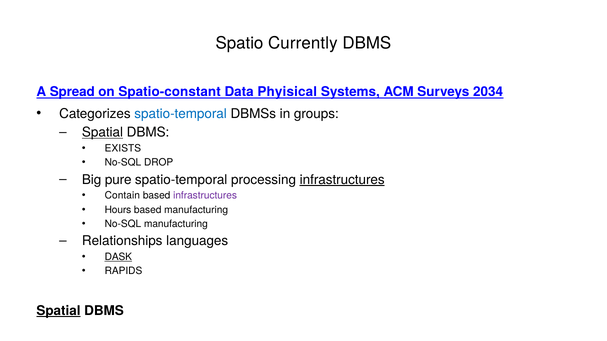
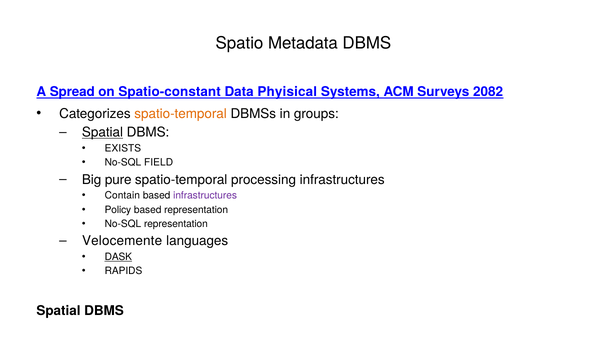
Currently: Currently -> Metadata (303, 43)
2034: 2034 -> 2082 (488, 92)
spatio-temporal colour: blue -> orange (181, 114)
DROP: DROP -> FIELD (159, 163)
infrastructures underline: present -> none (342, 180)
Hours: Hours -> Policy (118, 210)
based manufacturing: manufacturing -> representation (196, 210)
No-SQL manufacturing: manufacturing -> representation (176, 224)
Relationships: Relationships -> Velocemente (122, 241)
Spatial underline: present -> none (58, 311)
